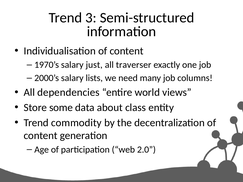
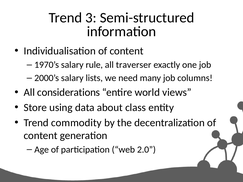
just: just -> rule (94, 65)
dependencies: dependencies -> considerations (69, 93)
some: some -> using (61, 108)
